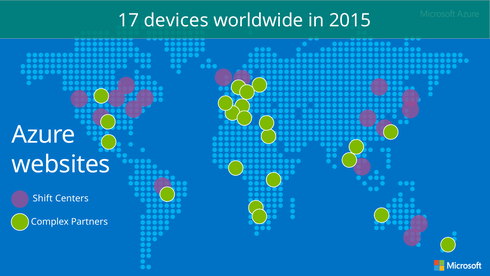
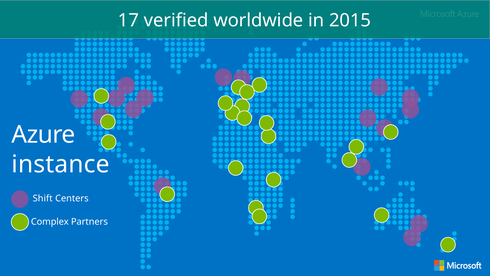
devices: devices -> verified (176, 20)
websites: websites -> instance (61, 164)
